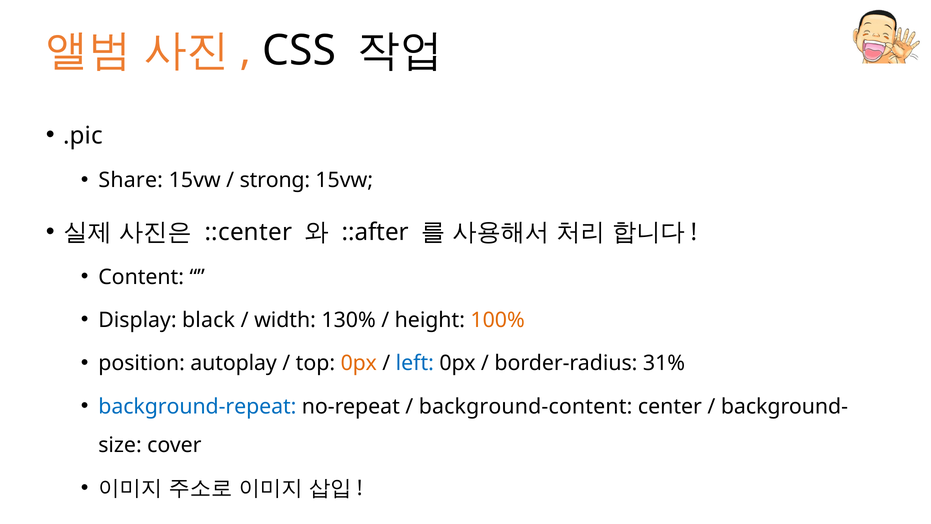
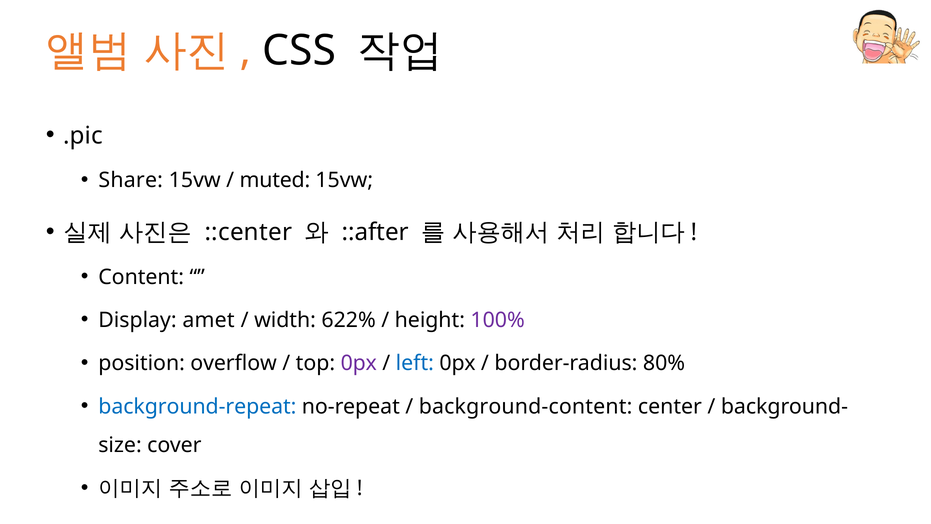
strong: strong -> muted (275, 180)
black: black -> amet (209, 320)
130%: 130% -> 622% (349, 320)
100% colour: orange -> purple (498, 320)
autoplay: autoplay -> overflow (234, 363)
0px colour: orange -> purple (359, 363)
31%: 31% -> 80% (664, 363)
